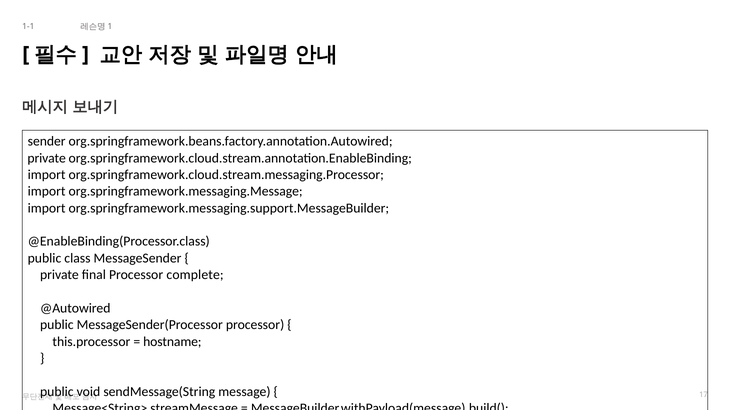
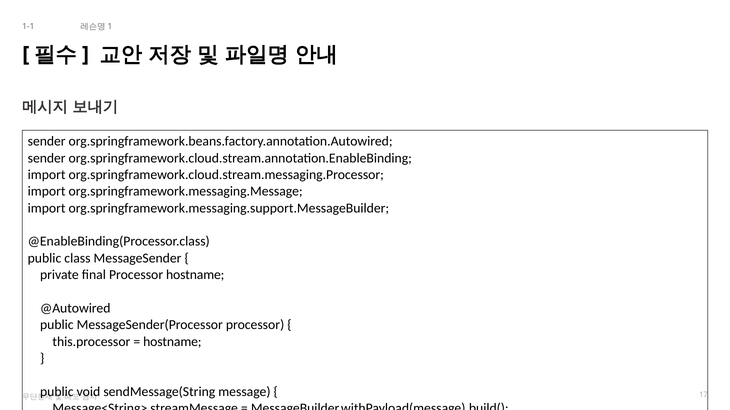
private: private -> sender (47, 158)
Processor complete: complete -> hostname (195, 275)
